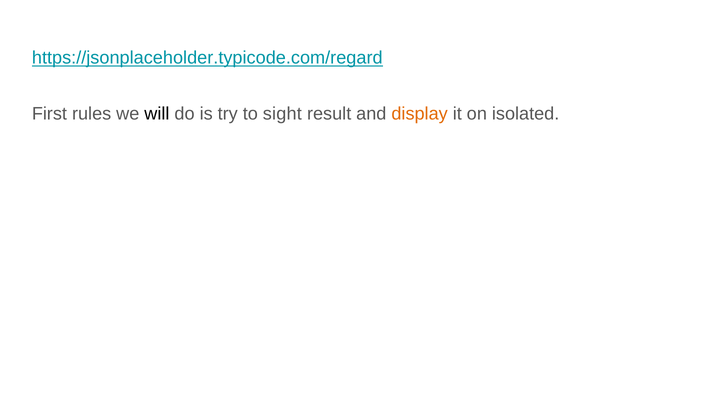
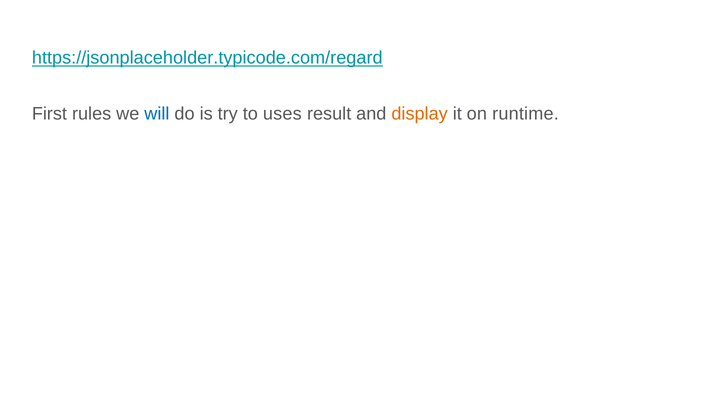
will colour: black -> blue (157, 114)
sight: sight -> uses (282, 114)
isolated: isolated -> runtime (526, 114)
